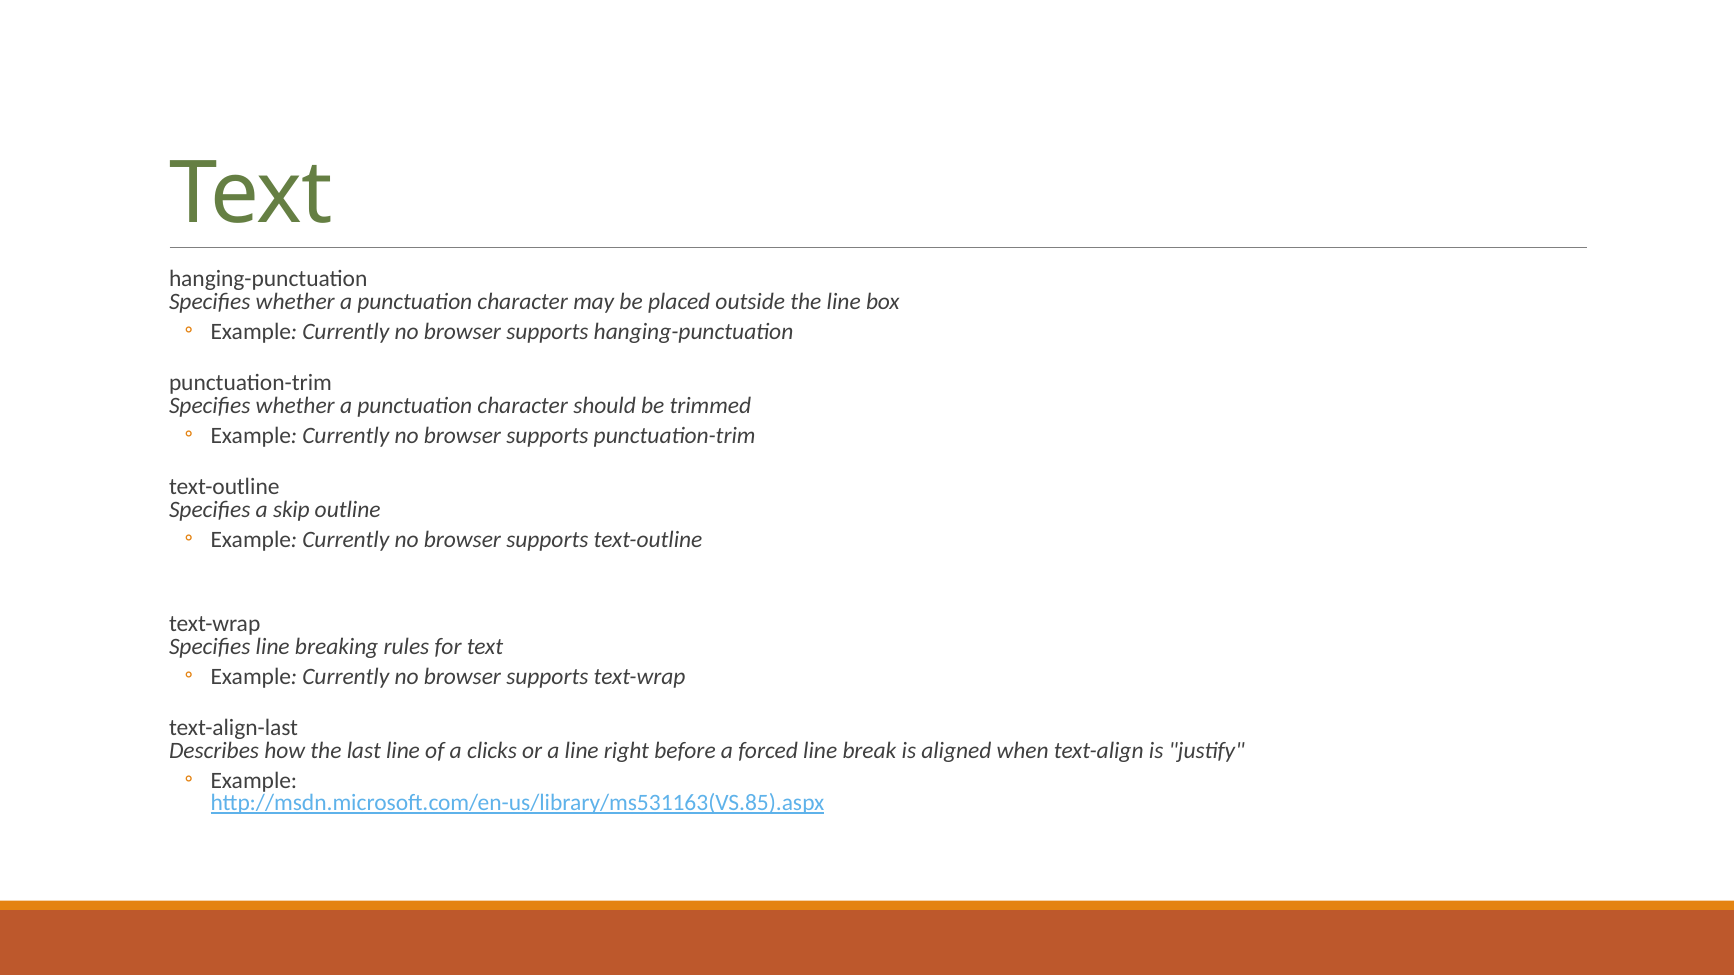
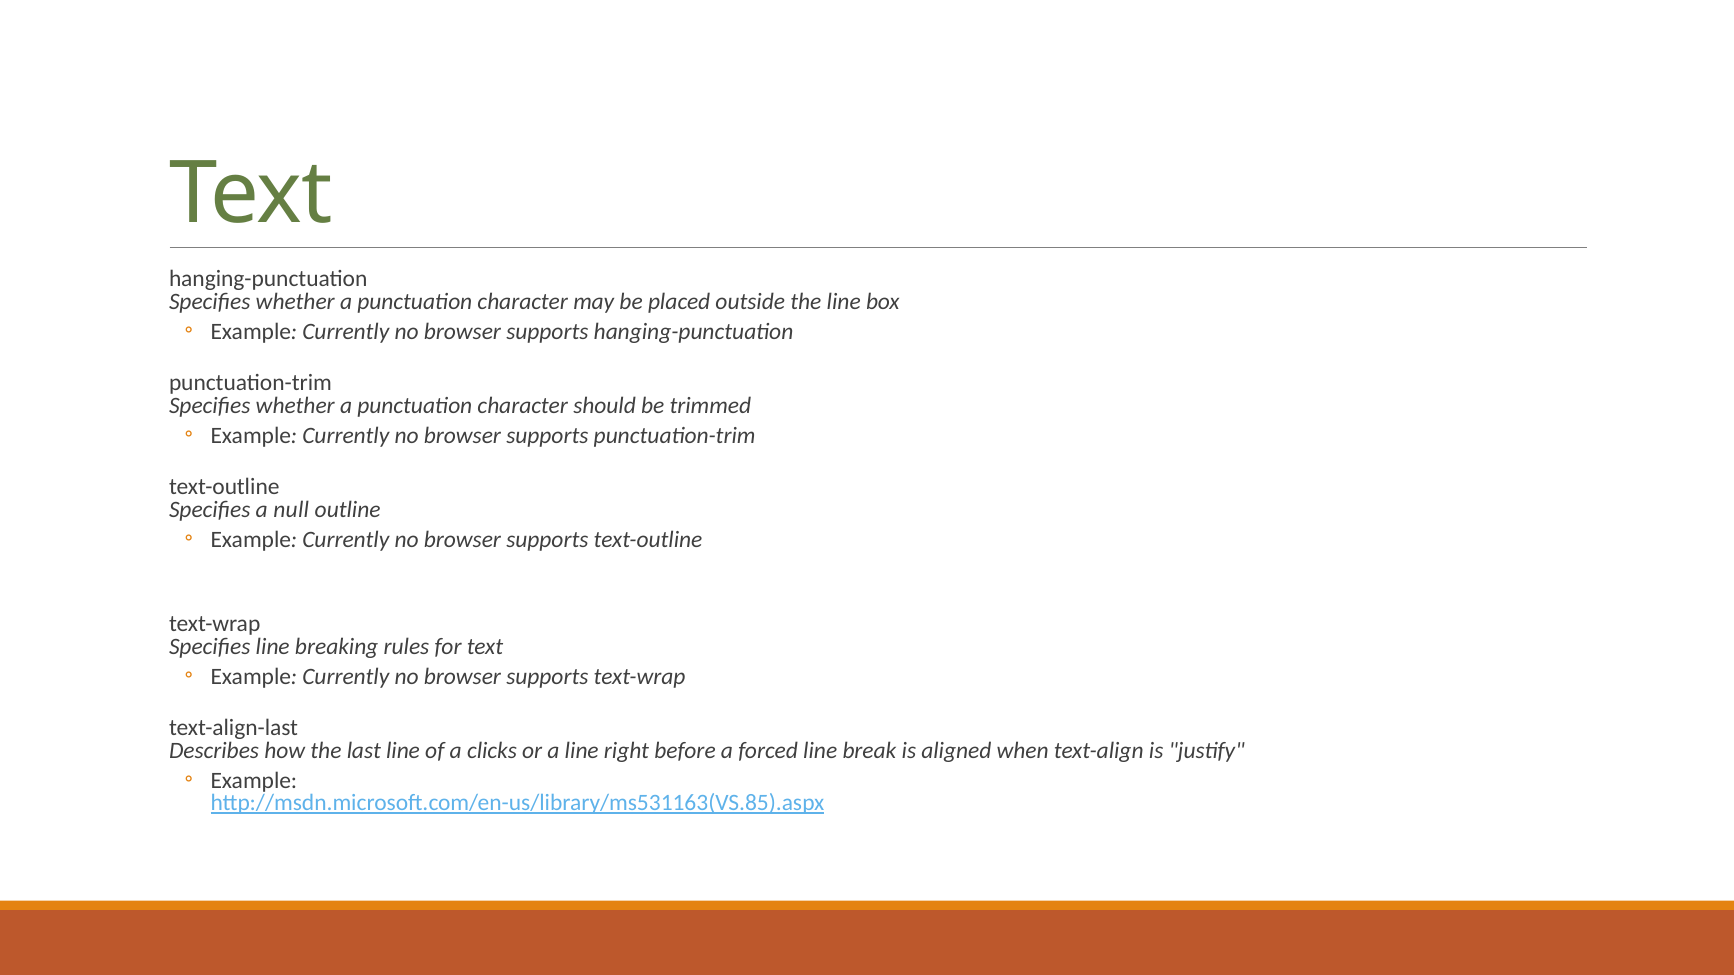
skip: skip -> null (291, 510)
